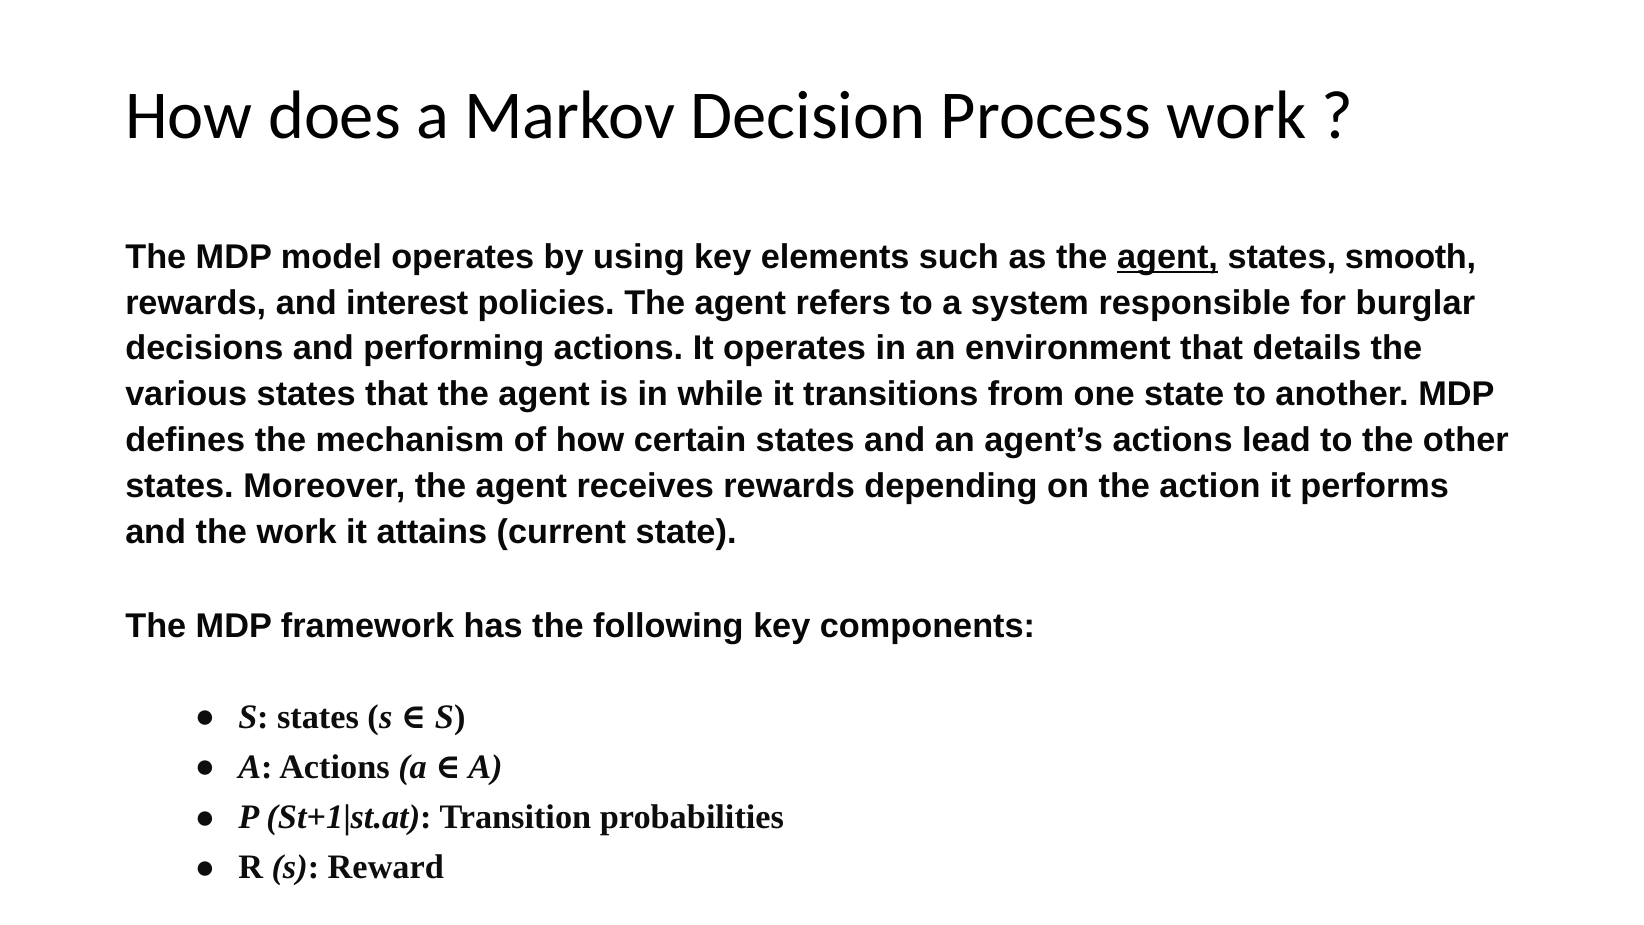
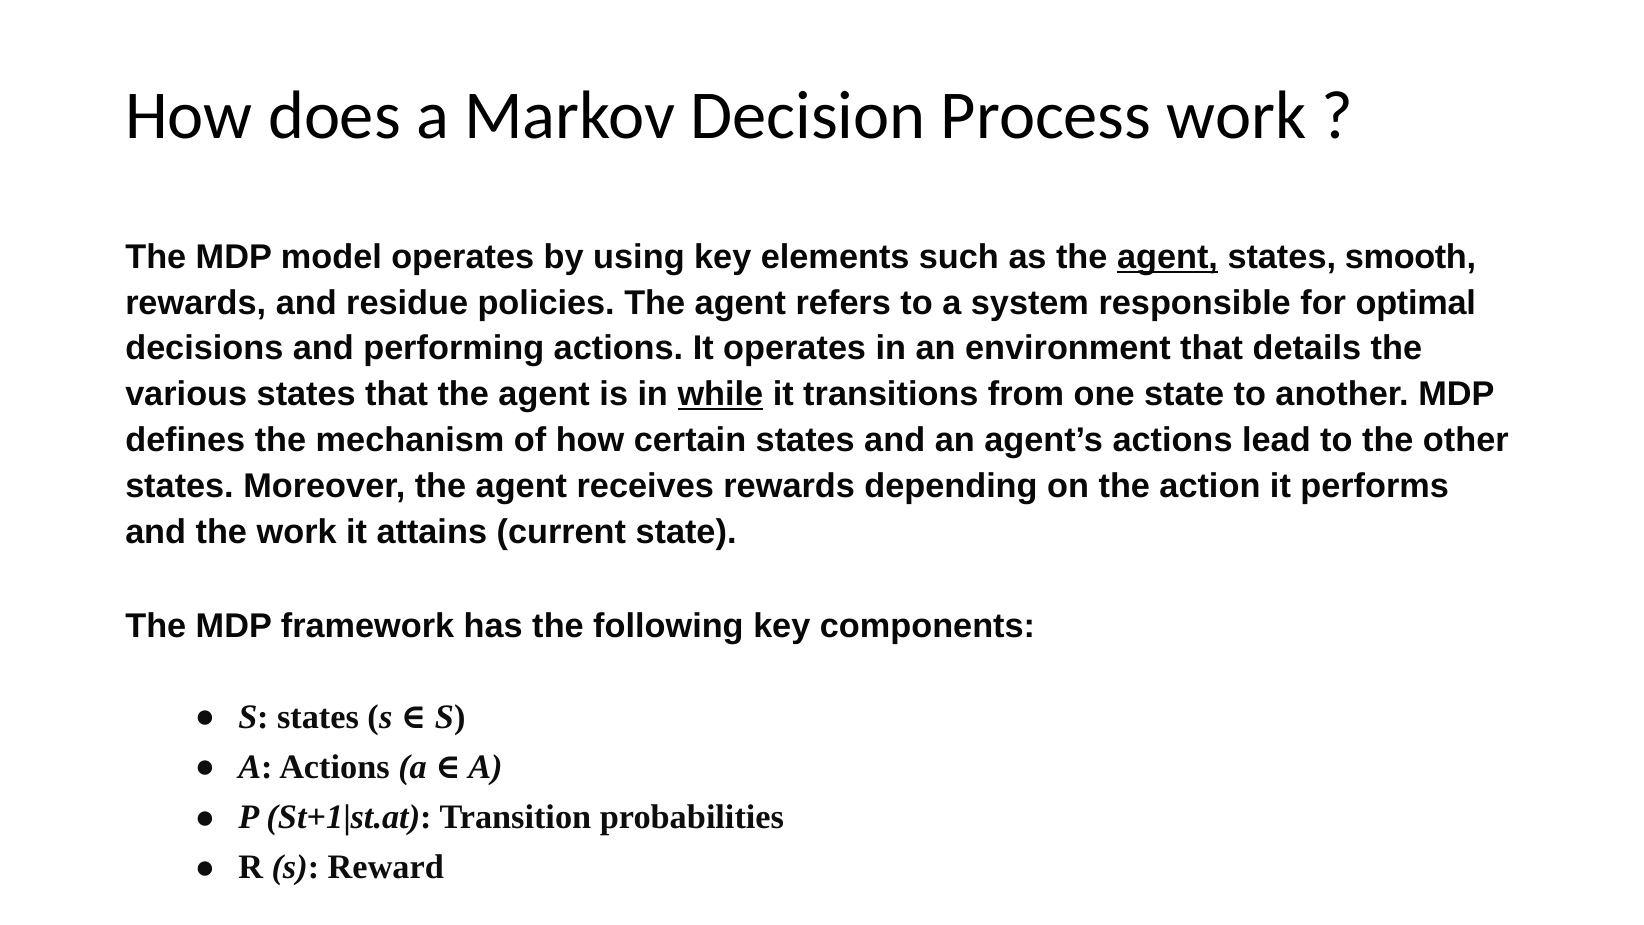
interest: interest -> residue (407, 303)
burglar: burglar -> optimal (1416, 303)
while underline: none -> present (720, 394)
